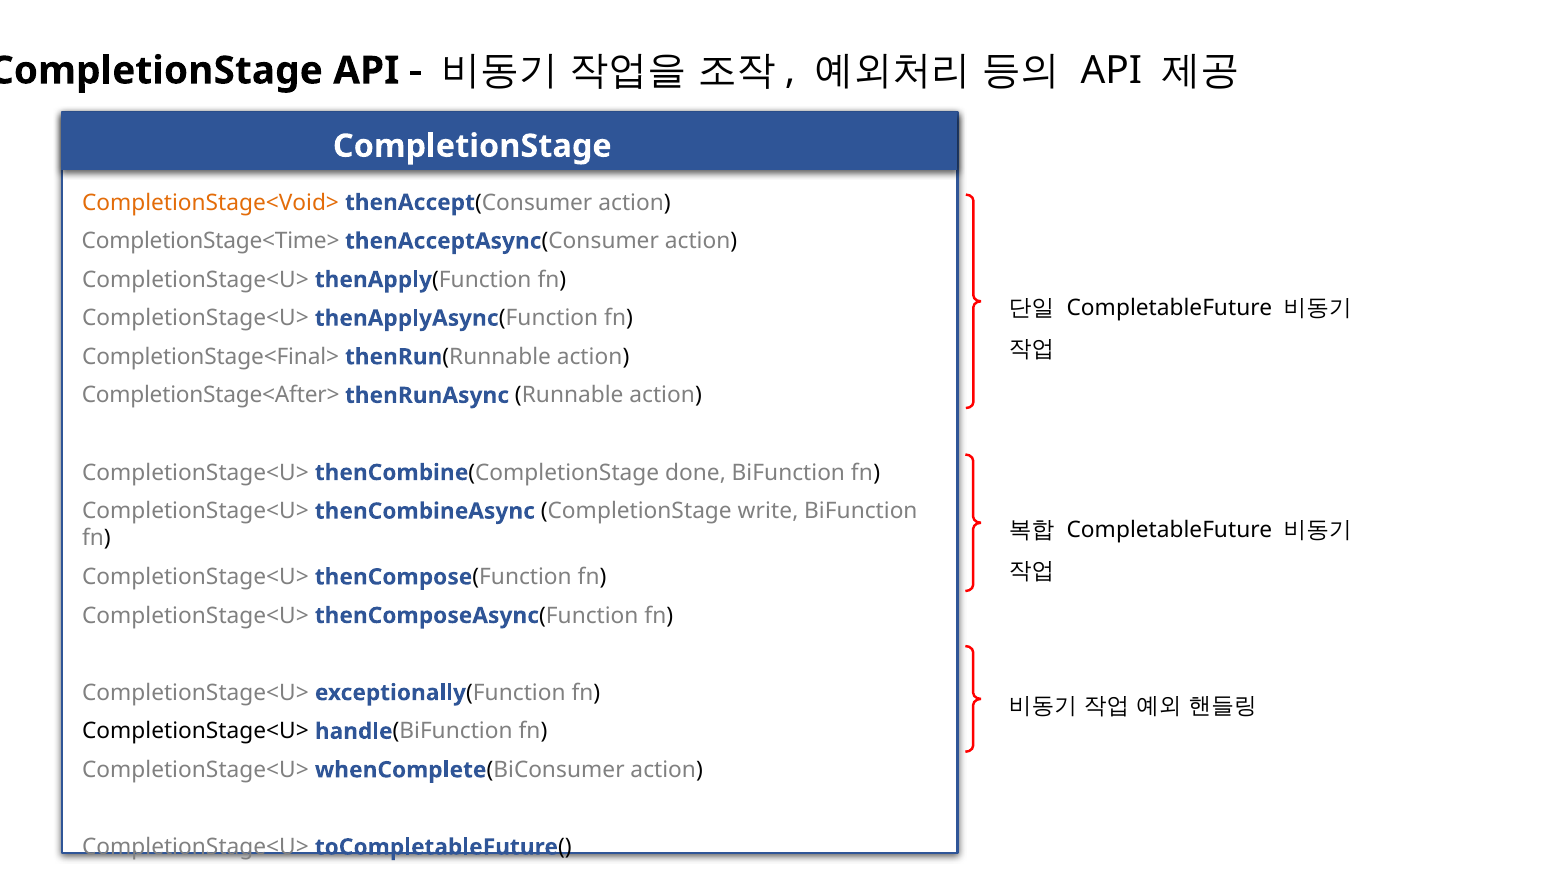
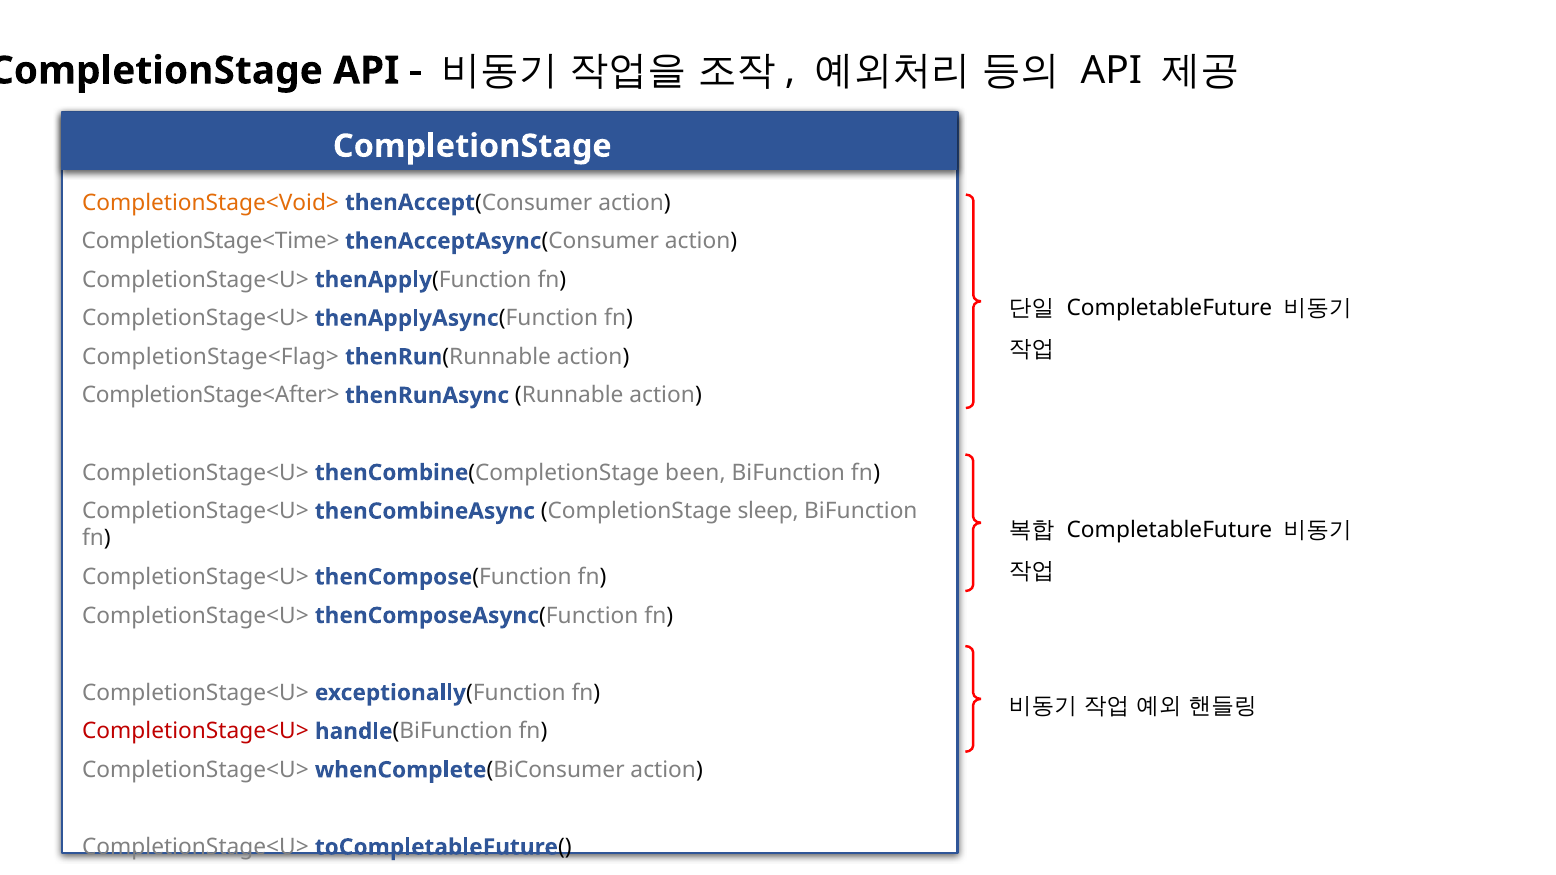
CompletionStage<Final>: CompletionStage<Final> -> CompletionStage<Flag> (210, 357)
done: done -> been (695, 473)
write: write -> sleep (768, 511)
CompletionStage<U> colour: black -> red (195, 732)
